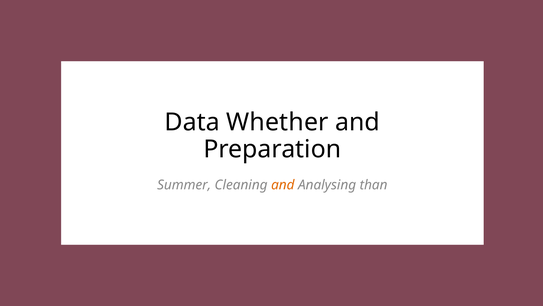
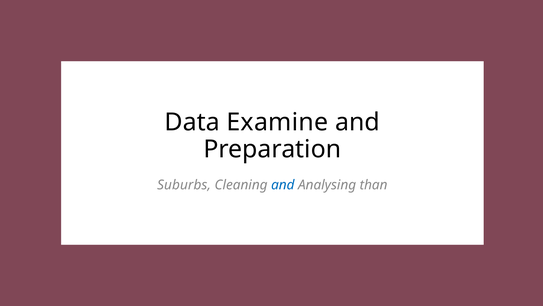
Whether: Whether -> Examine (277, 122)
Summer: Summer -> Suburbs (184, 185)
and colour: orange -> blue (283, 185)
